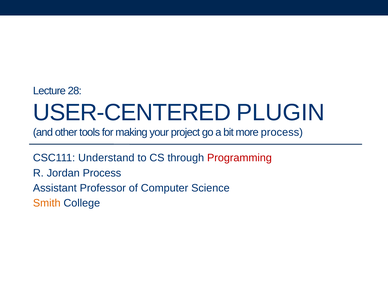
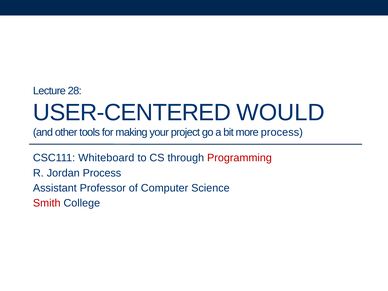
PLUGIN: PLUGIN -> WOULD (281, 113)
Understand: Understand -> Whiteboard (106, 158)
Smith colour: orange -> red (47, 203)
